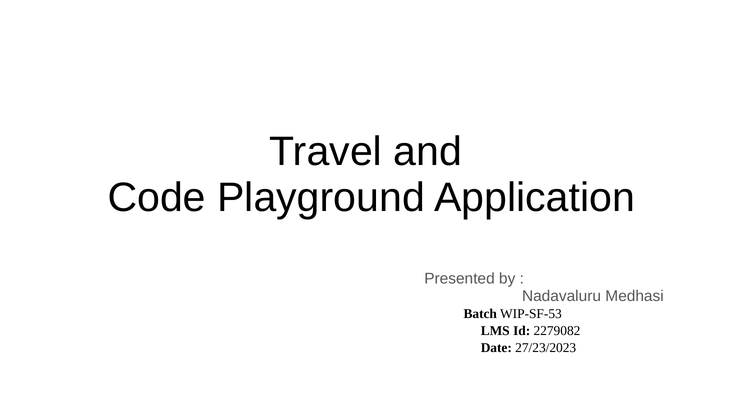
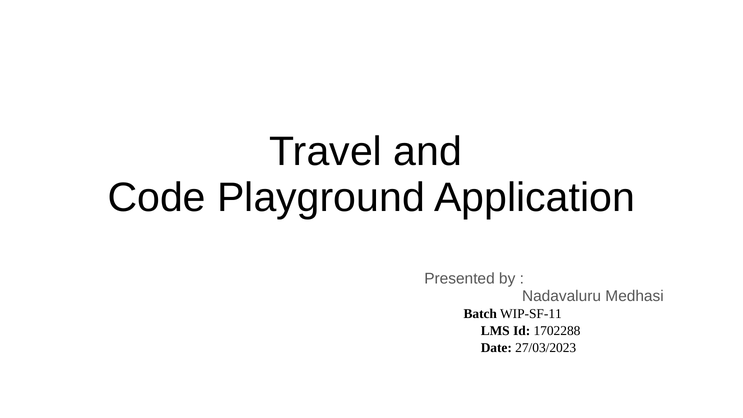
WIP-SF-53: WIP-SF-53 -> WIP-SF-11 (531, 314)
2279082: 2279082 -> 1702288 (557, 331)
27/23/2023: 27/23/2023 -> 27/03/2023 (546, 348)
